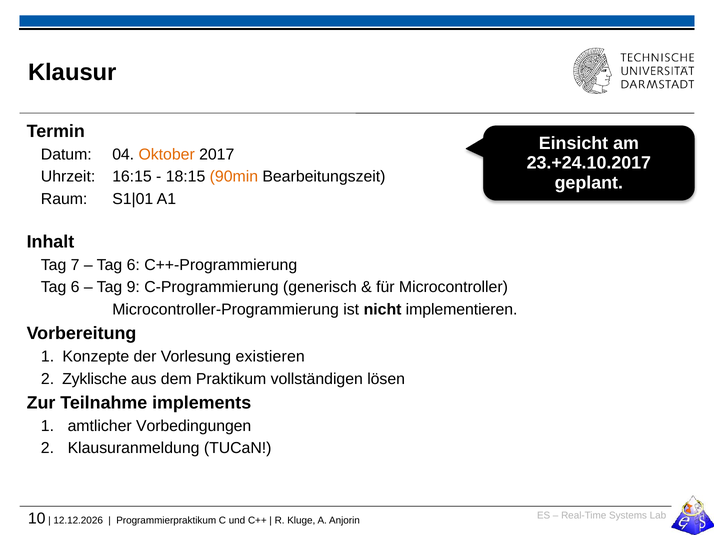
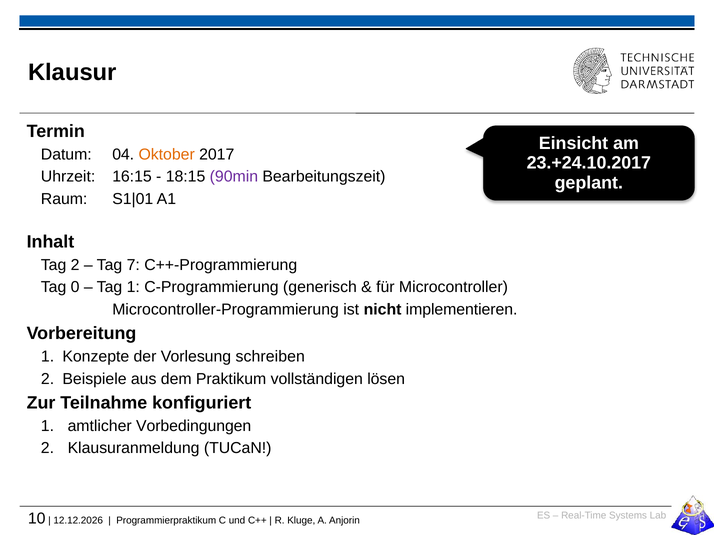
90min colour: orange -> purple (234, 177)
Tag 7: 7 -> 2 (75, 265)
6: 6 -> 7 (133, 265)
6: 6 -> 0 (75, 288)
Tag 9: 9 -> 1 (133, 288)
existieren: existieren -> schreiben (270, 357)
Zyklische: Zyklische -> Beispiele (94, 379)
implements: implements -> konfiguriert (202, 403)
